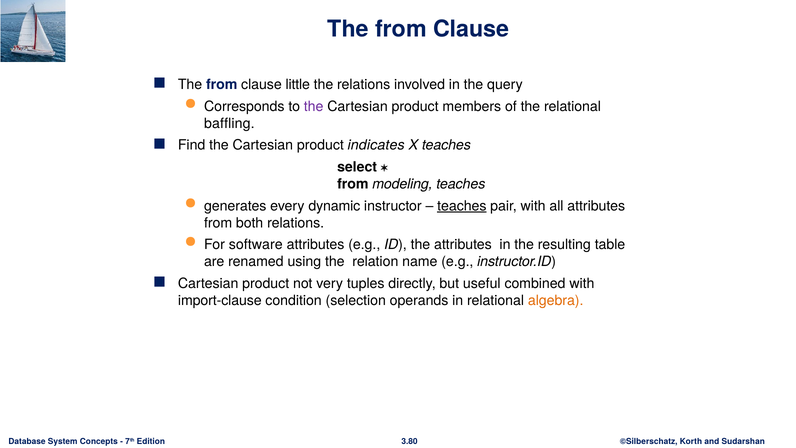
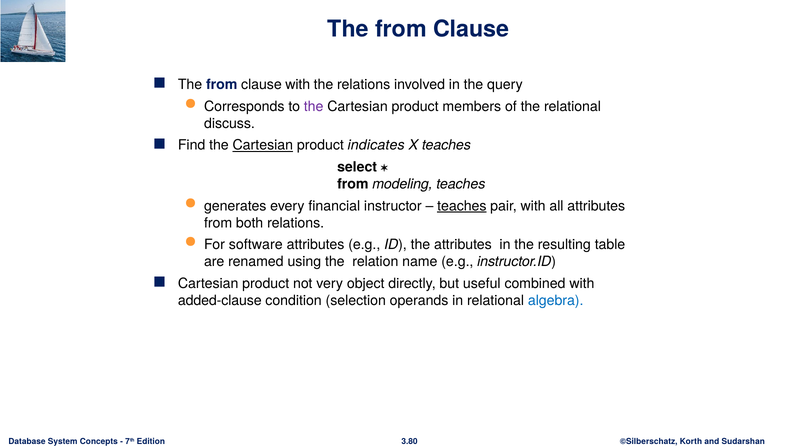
clause little: little -> with (298, 85)
baffling: baffling -> discuss (229, 123)
Cartesian underline: none -> present (263, 145)
dynamic: dynamic -> financial (334, 206)
tuples: tuples -> object (366, 283)
import-clause: import-clause -> added-clause (220, 300)
algebra colour: orange -> blue (556, 300)
